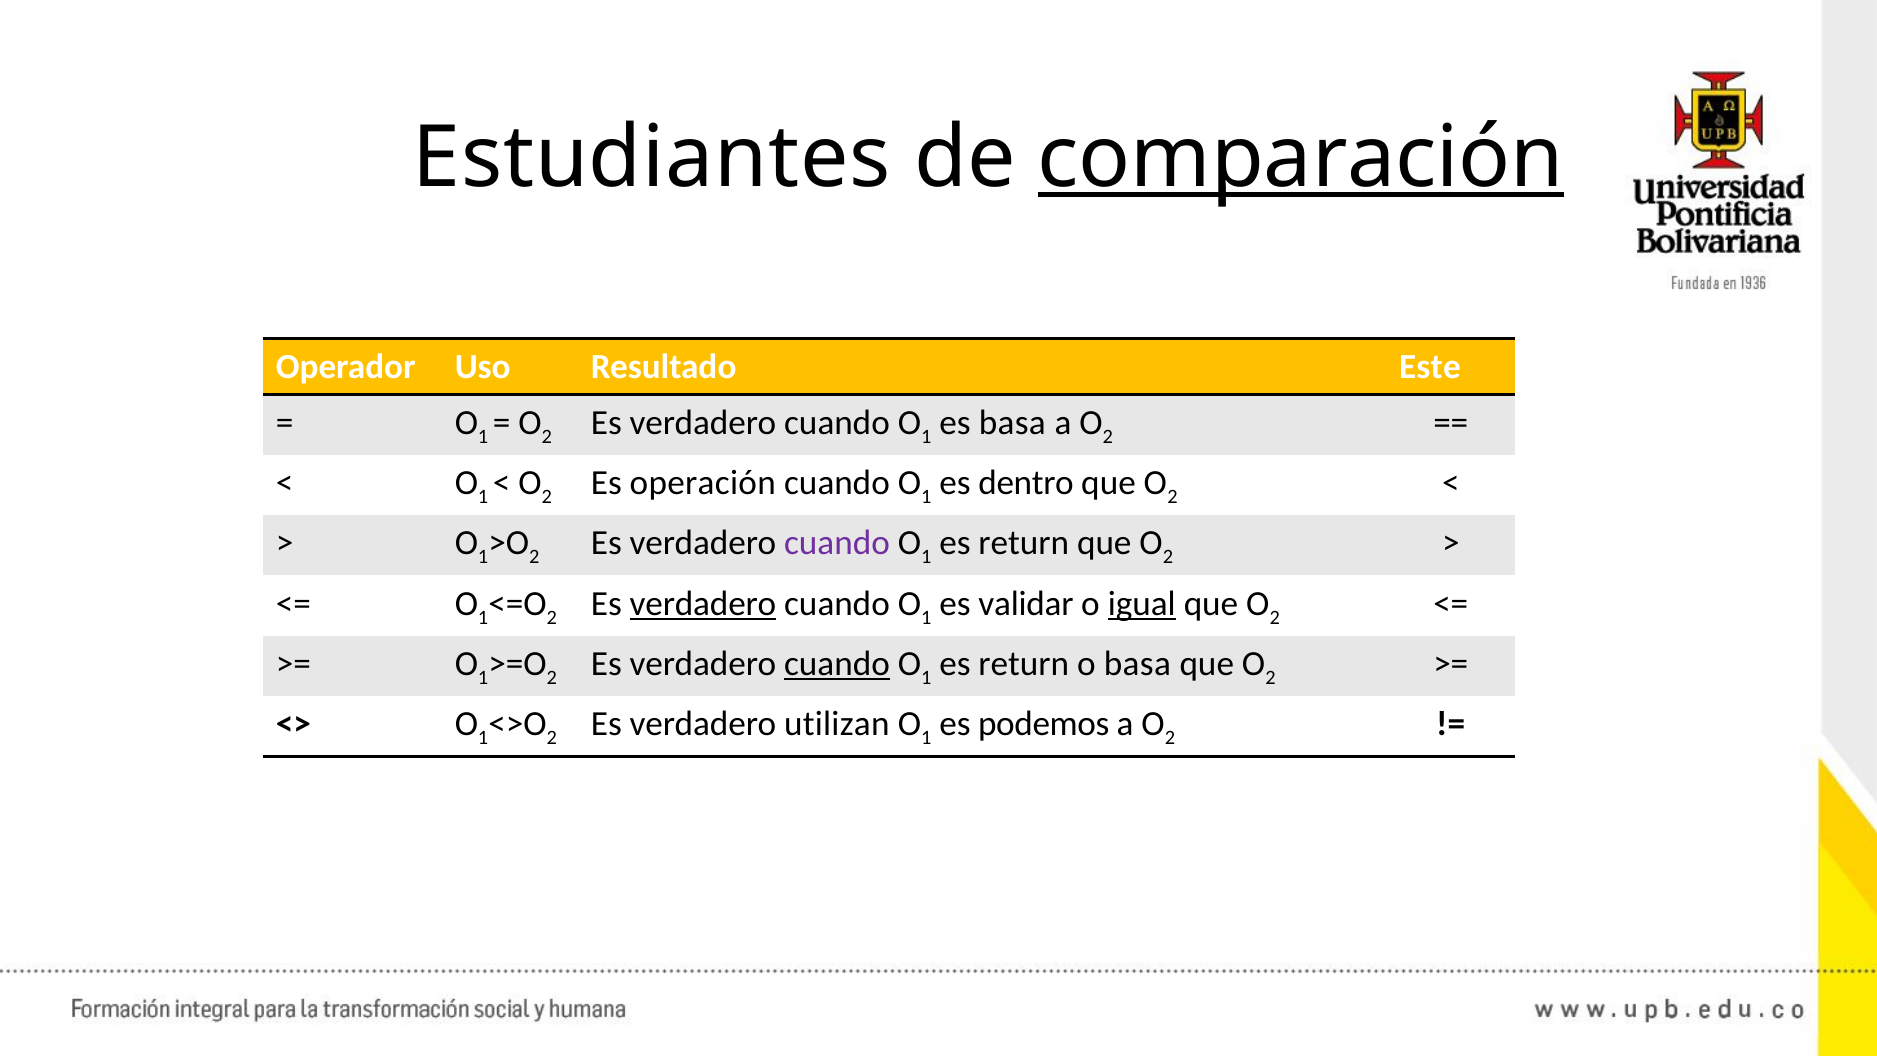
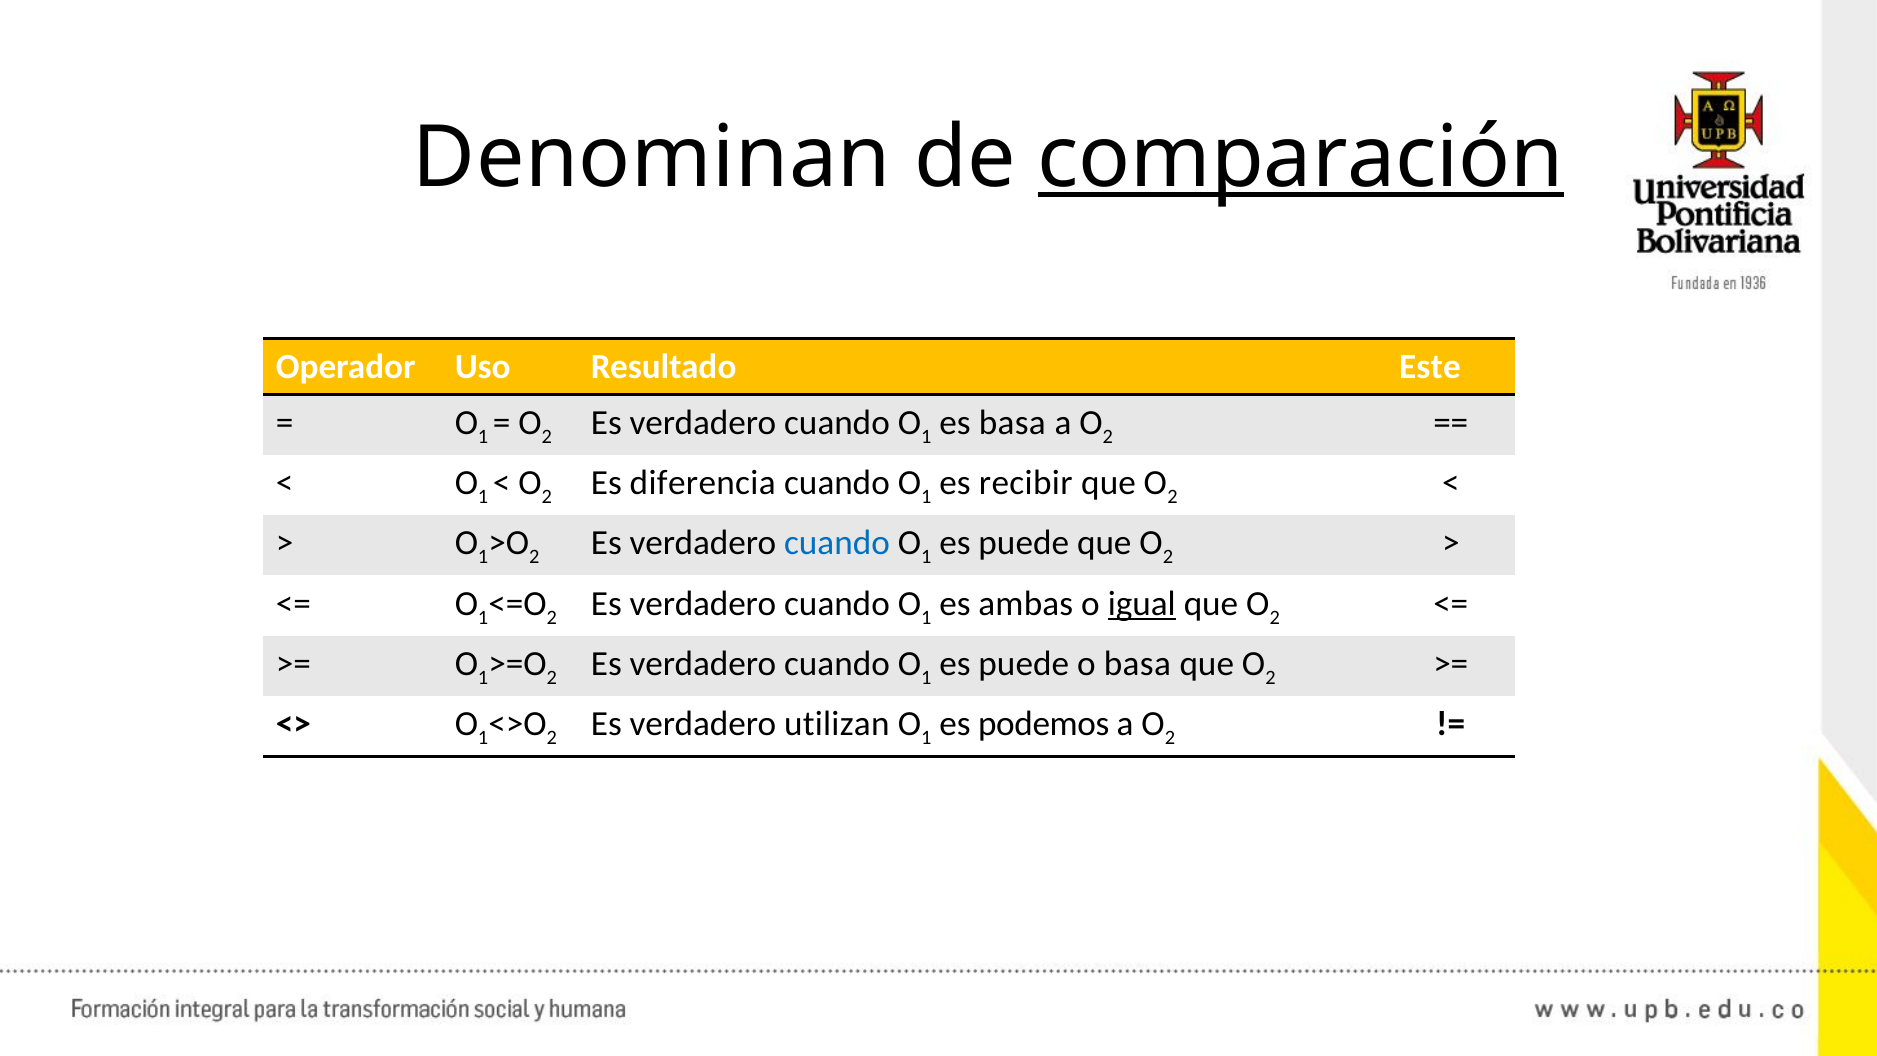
Estudiantes: Estudiantes -> Denominan (652, 158)
operación: operación -> diferencia (703, 483)
dentro: dentro -> recibir (1026, 483)
cuando colour: purple -> blue (837, 543)
return: return -> puede (1024, 543)
verdadero underline: present -> none (703, 604)
validar: validar -> ambas (1026, 604)
cuando underline: present -> none (837, 664)
return: return -> puede (1024, 664)
